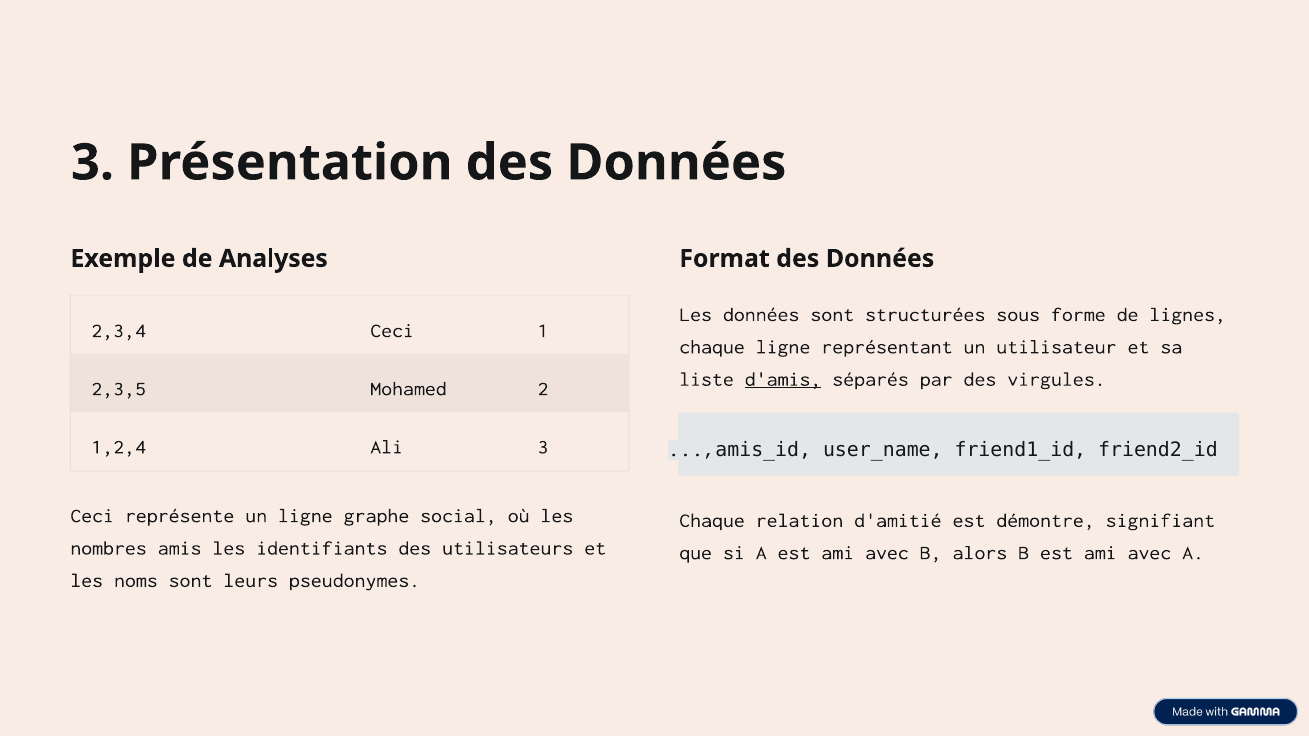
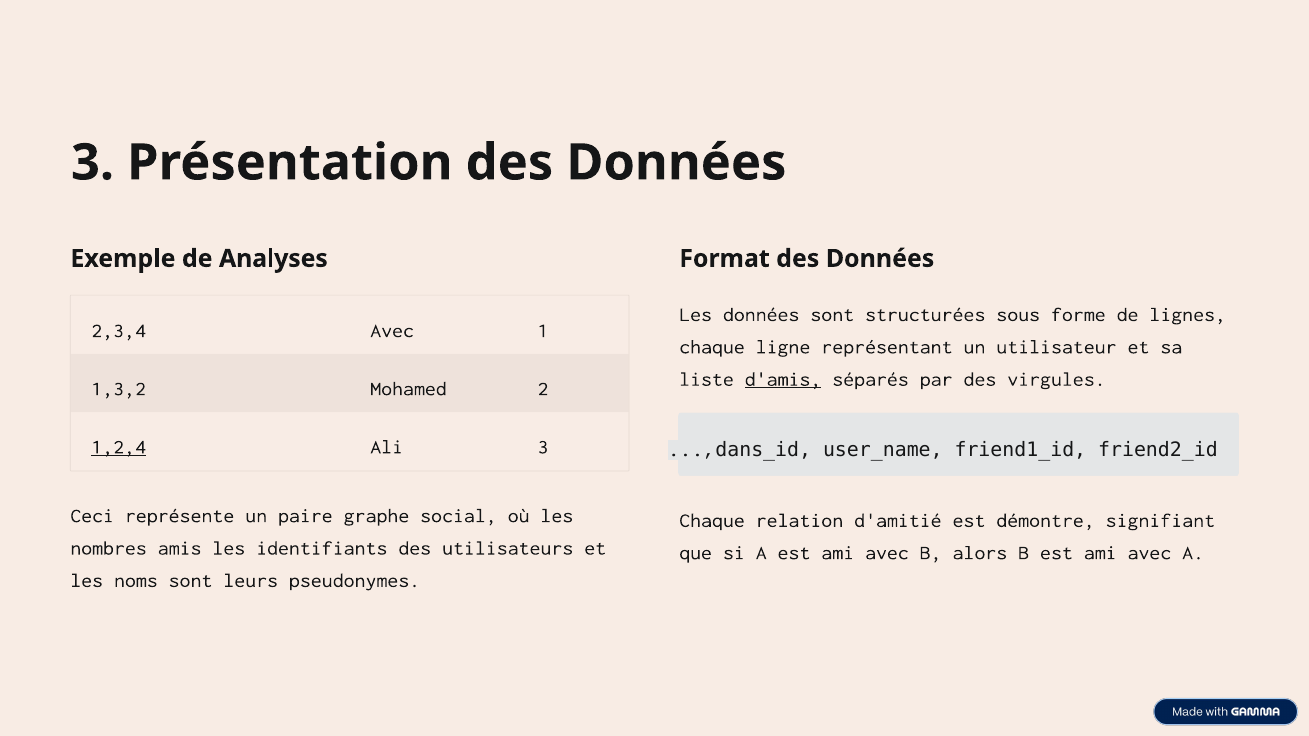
Ceci: Ceci -> Avec (392, 331)
2,3,5: 2,3,5 -> 1,3,2 (119, 389)
amis_id: amis_id -> dans_id (763, 450)
1,2,4 underline: none -> present (119, 447)
un ligne: ligne -> paire (305, 516)
